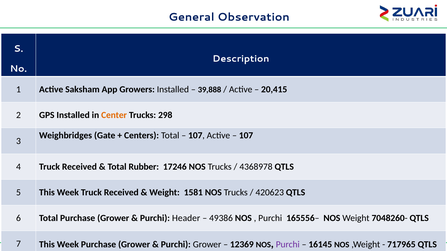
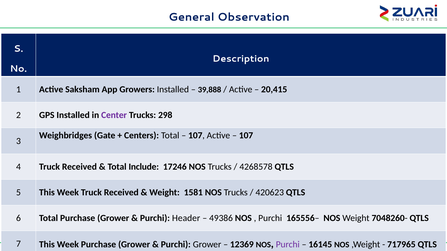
Center colour: orange -> purple (114, 115)
Rubber: Rubber -> Include (144, 167)
4368978: 4368978 -> 4268578 (256, 167)
